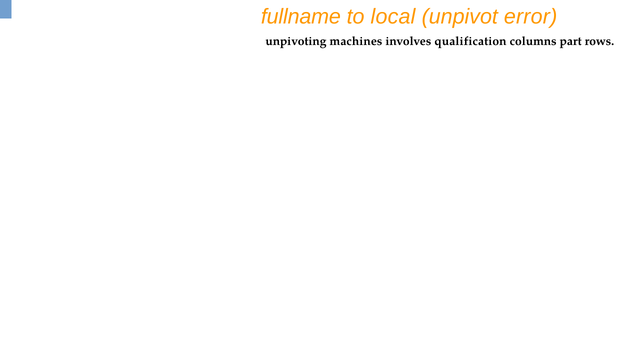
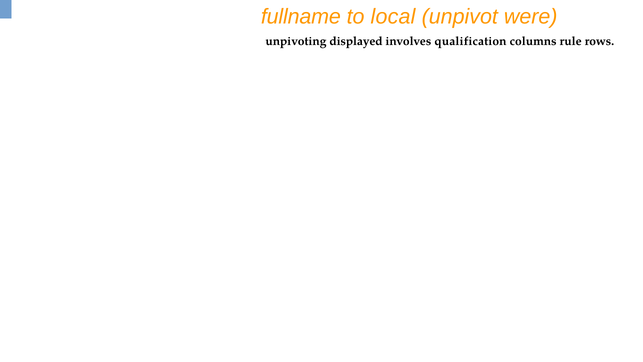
error: error -> were (531, 17)
machines: machines -> displayed (356, 41)
part: part -> rule (571, 41)
